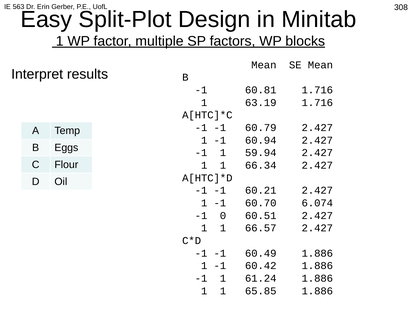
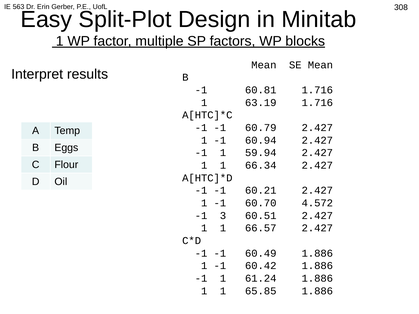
6.074: 6.074 -> 4.572 (317, 203)
0: 0 -> 3 (223, 216)
